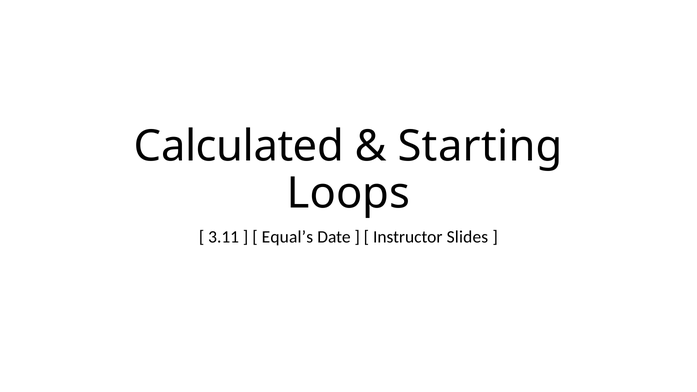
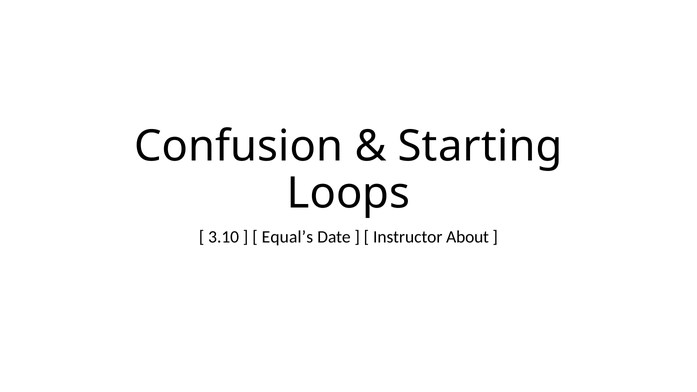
Calculated: Calculated -> Confusion (239, 146)
3.11: 3.11 -> 3.10 (224, 237)
Slides: Slides -> About (468, 237)
